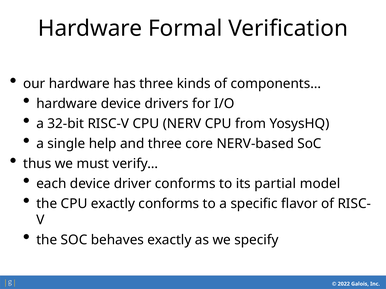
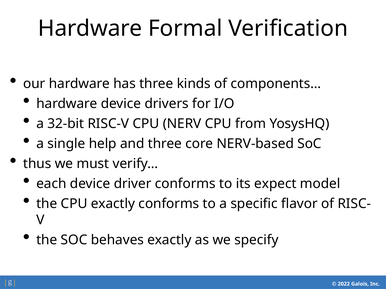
partial: partial -> expect (275, 184)
